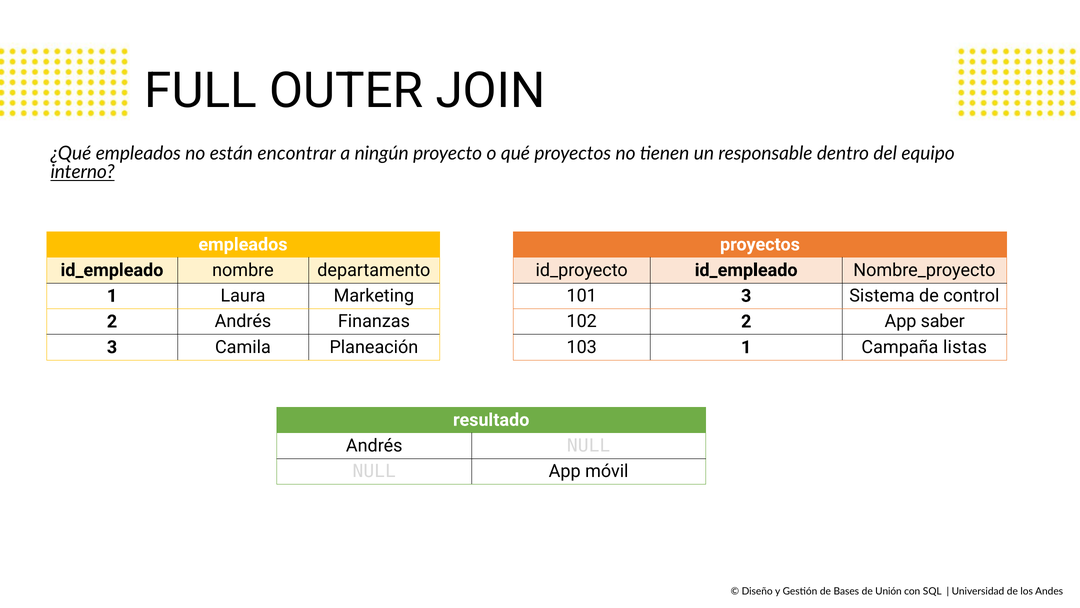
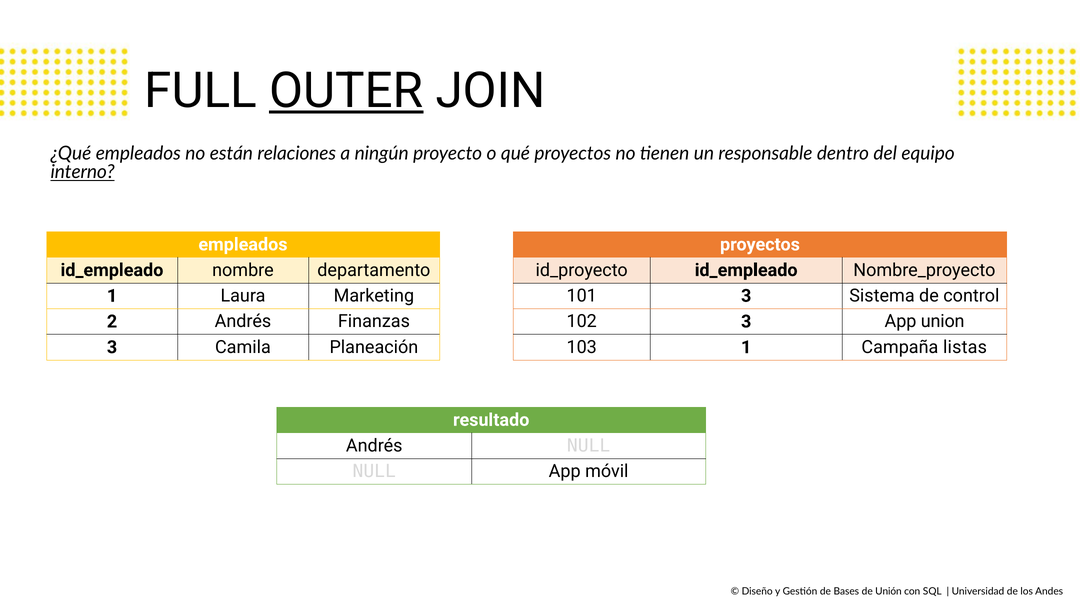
OUTER underline: none -> present (346, 91)
encontrar: encontrar -> relaciones (297, 153)
102 2: 2 -> 3 (746, 321)
saber: saber -> union (943, 321)
